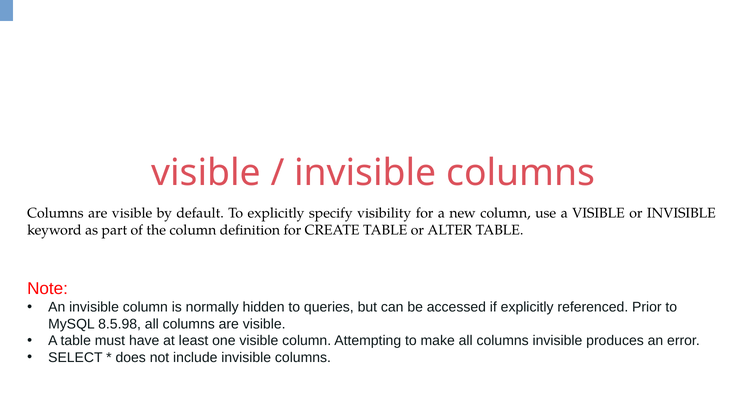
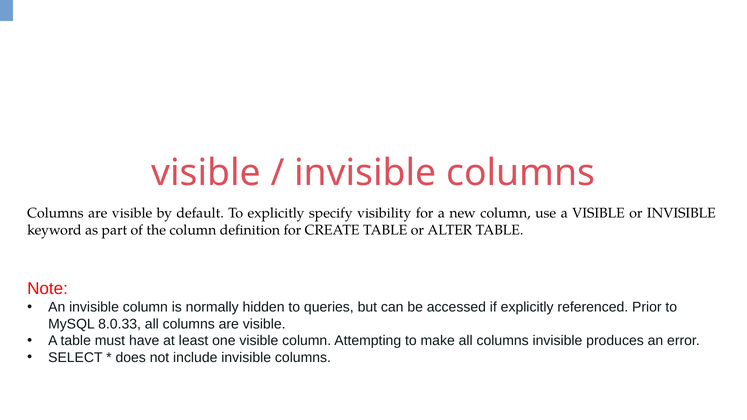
8.5.98: 8.5.98 -> 8.0.33 (120, 324)
